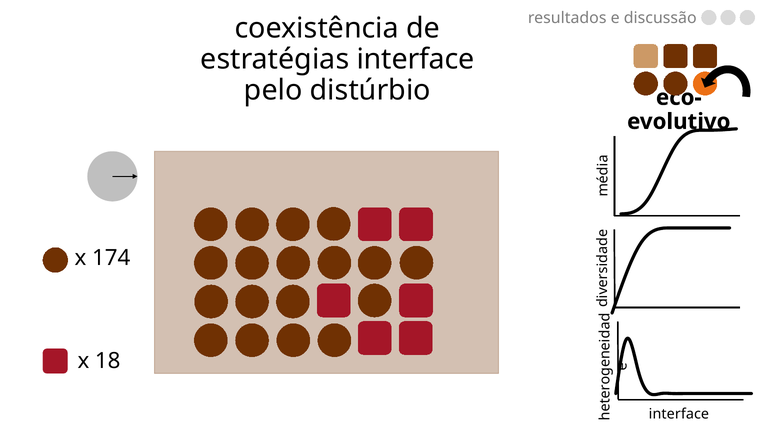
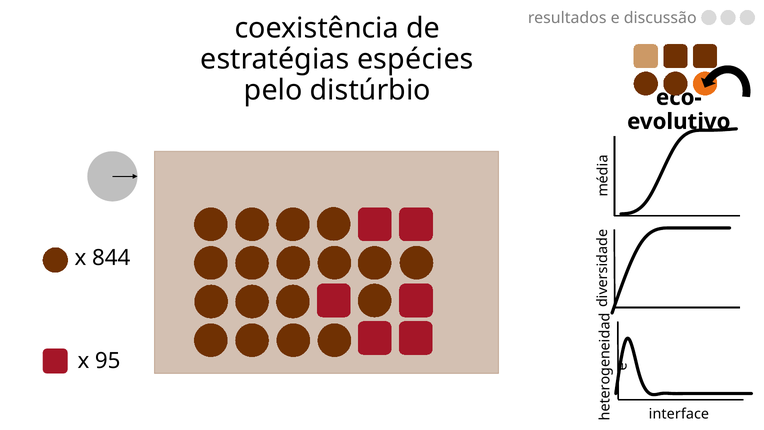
estratégias interface: interface -> espécies (415, 59)
174: 174 -> 844 (111, 258)
18: 18 -> 95 (108, 361)
